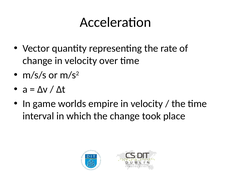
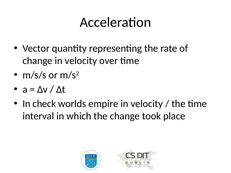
game: game -> check (44, 104)
